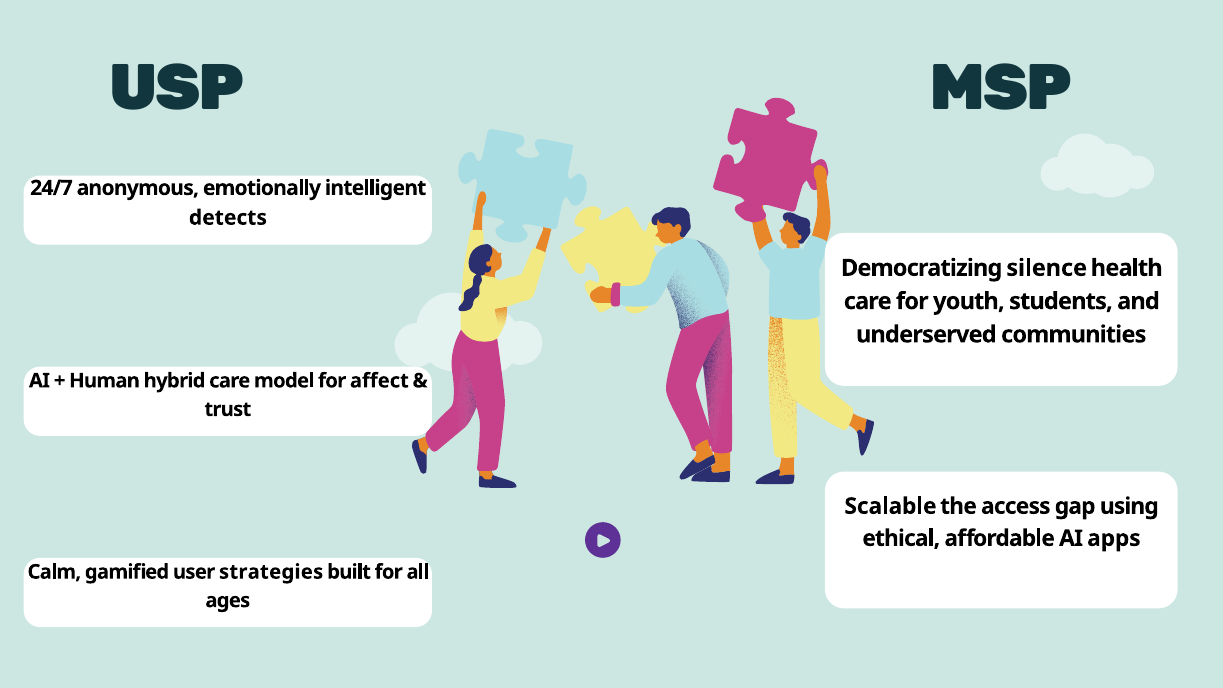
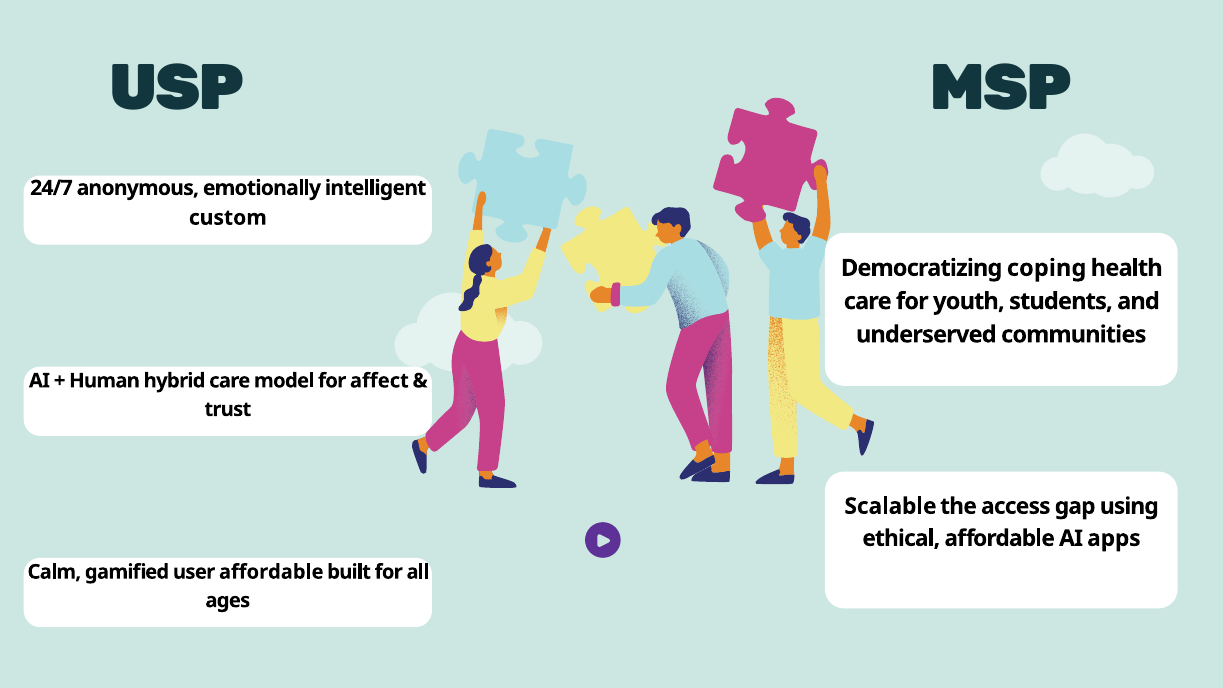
detects: detects -> custom (228, 218)
silence: silence -> coping (1047, 268)
user strategies: strategies -> affordable (271, 572)
